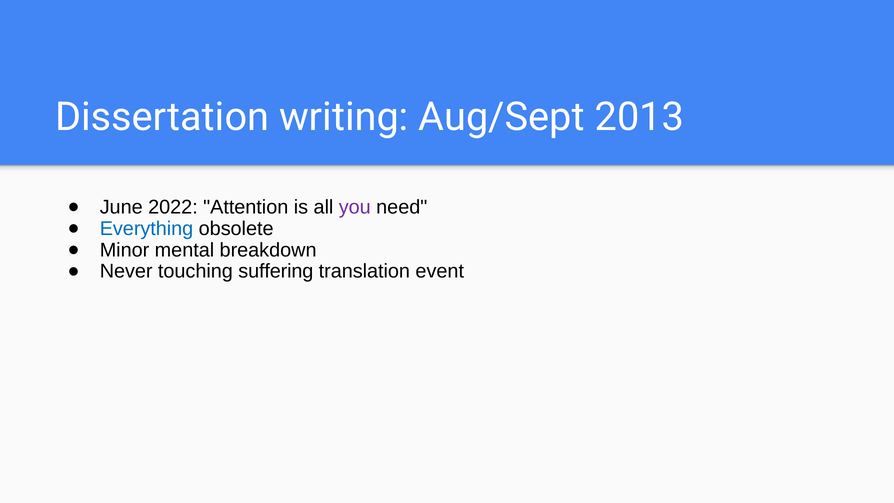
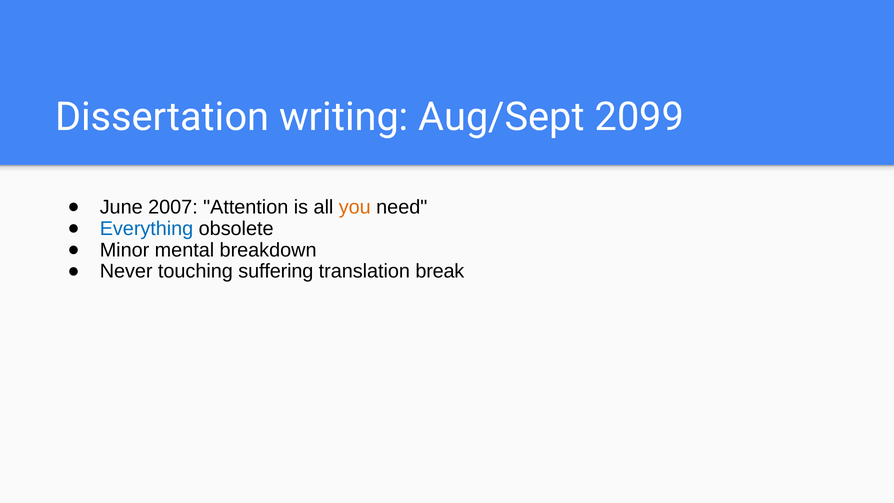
2013: 2013 -> 2099 (639, 117)
2022: 2022 -> 2007 (173, 207)
you colour: purple -> orange (355, 207)
event: event -> break (440, 271)
